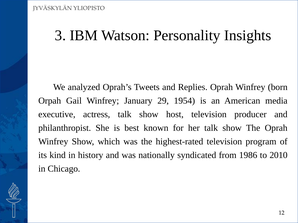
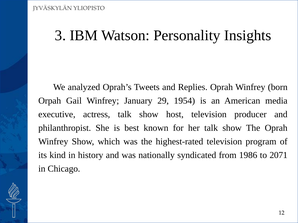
2010: 2010 -> 2071 (279, 155)
